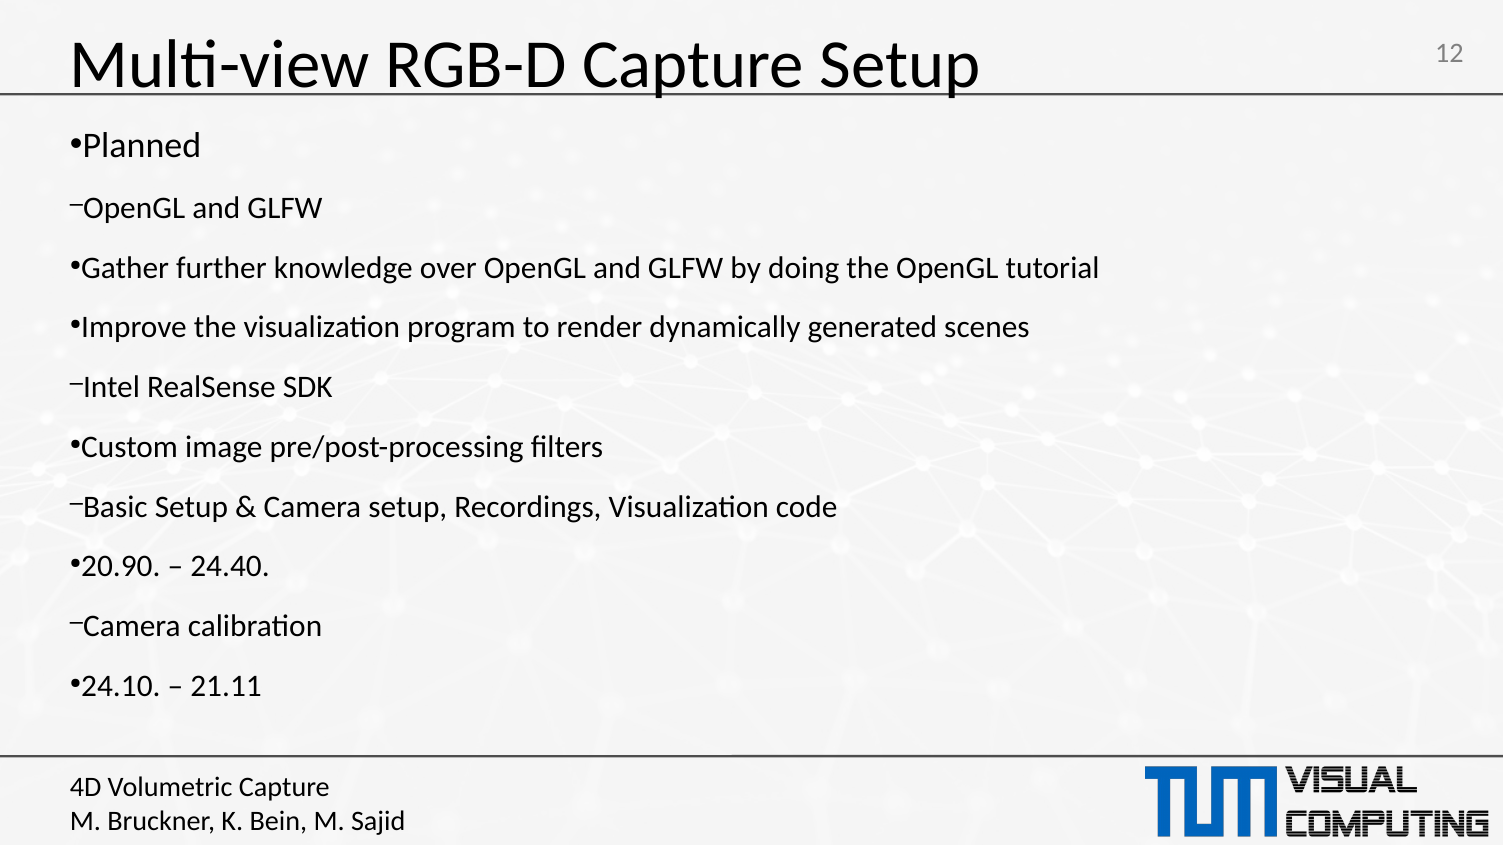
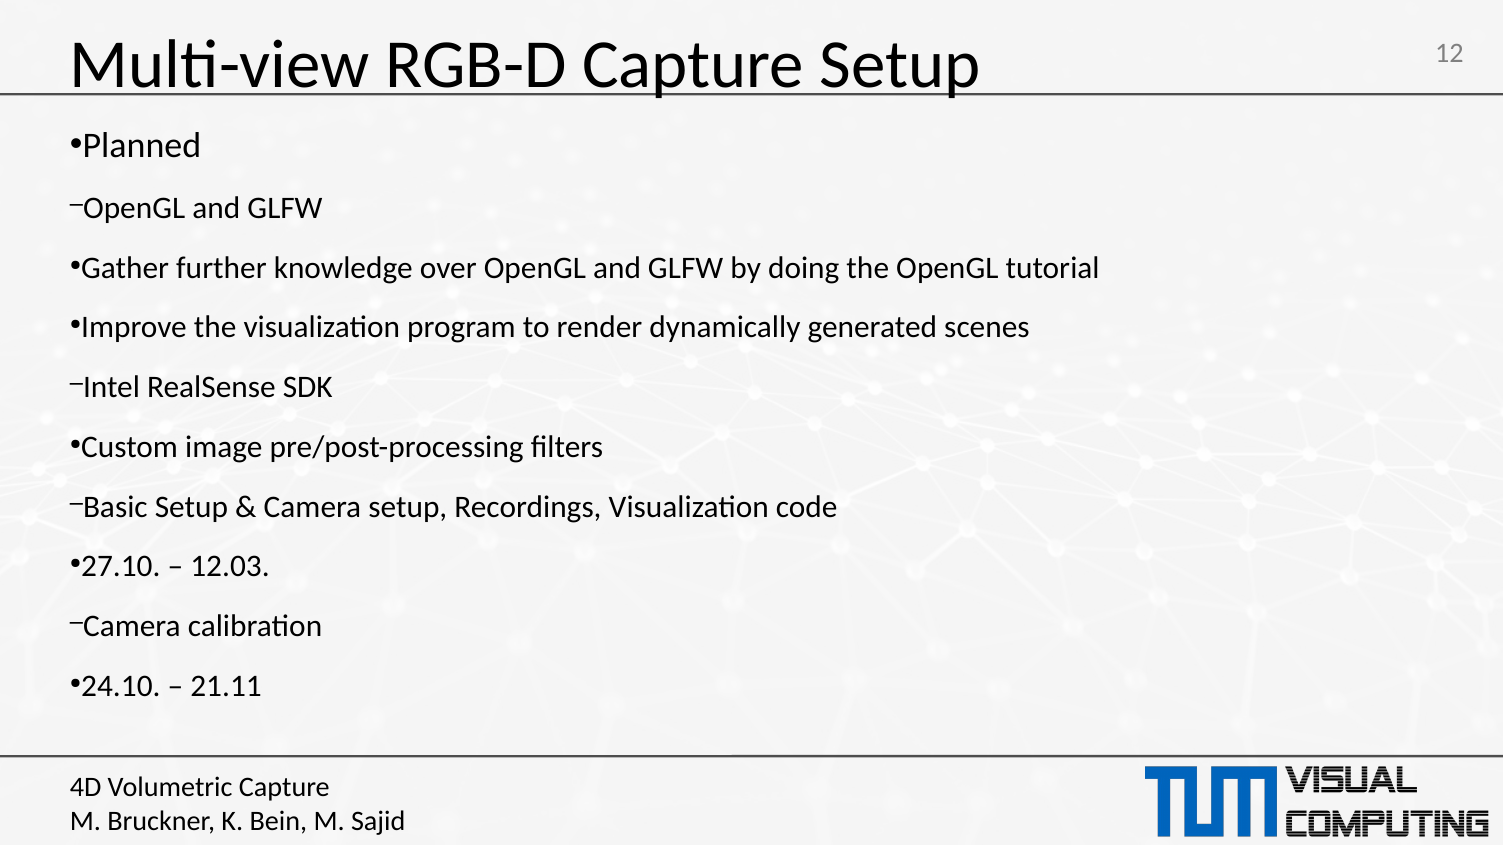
20.90: 20.90 -> 27.10 (121, 567)
24.40: 24.40 -> 12.03 (230, 567)
